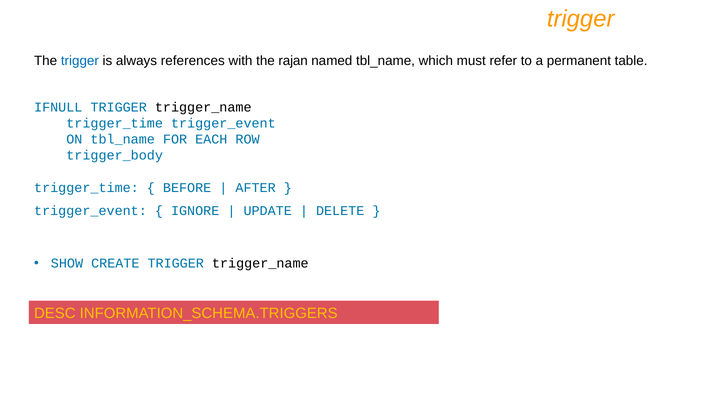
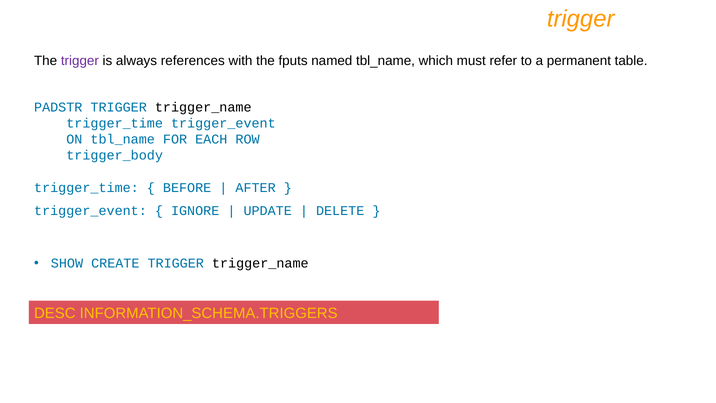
trigger colour: blue -> purple (80, 61)
rajan: rajan -> fputs (293, 61)
IFNULL: IFNULL -> PADSTR (58, 107)
